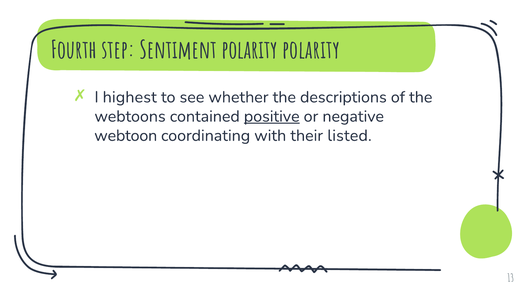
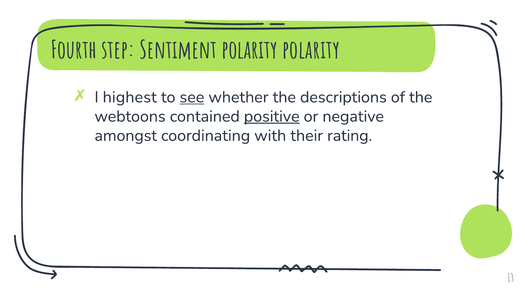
see underline: none -> present (192, 97)
webtoon: webtoon -> amongst (126, 136)
listed: listed -> rating (350, 136)
